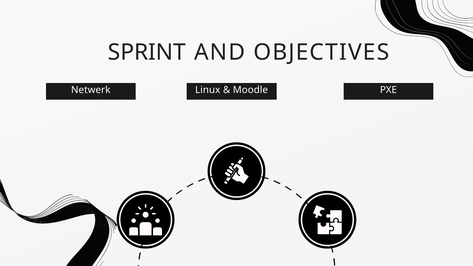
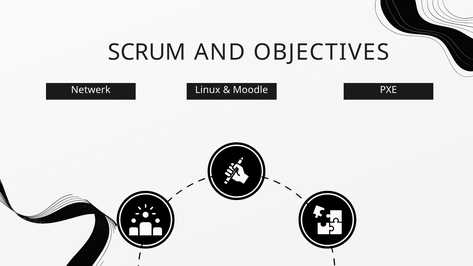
SPRINT: SPRINT -> SCRUM (147, 52)
